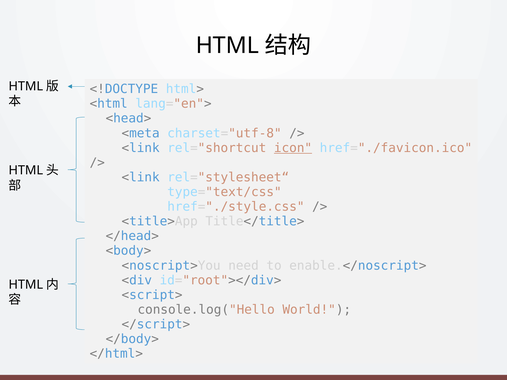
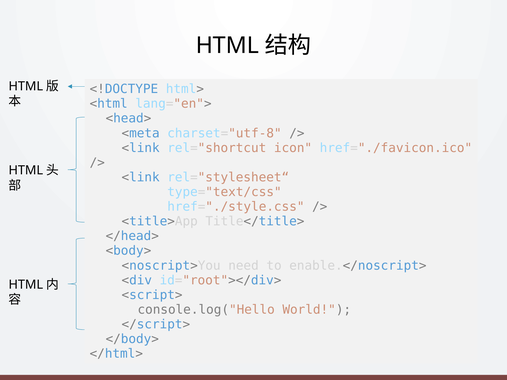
icon underline: present -> none (293, 148)
